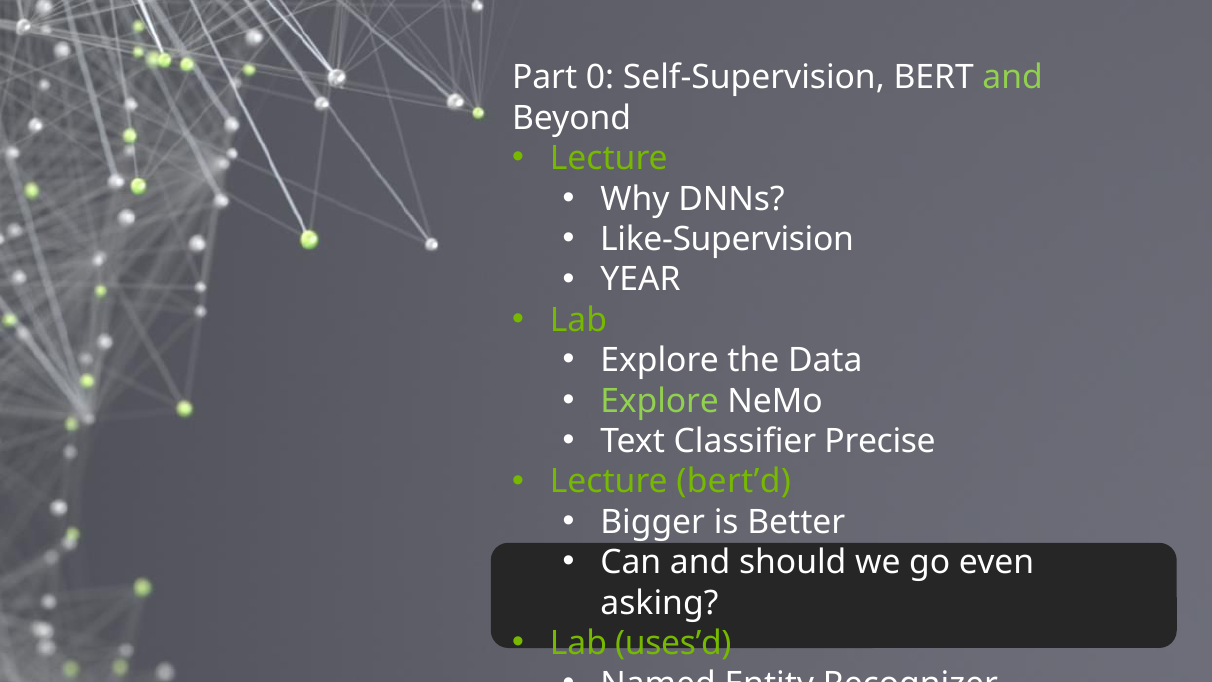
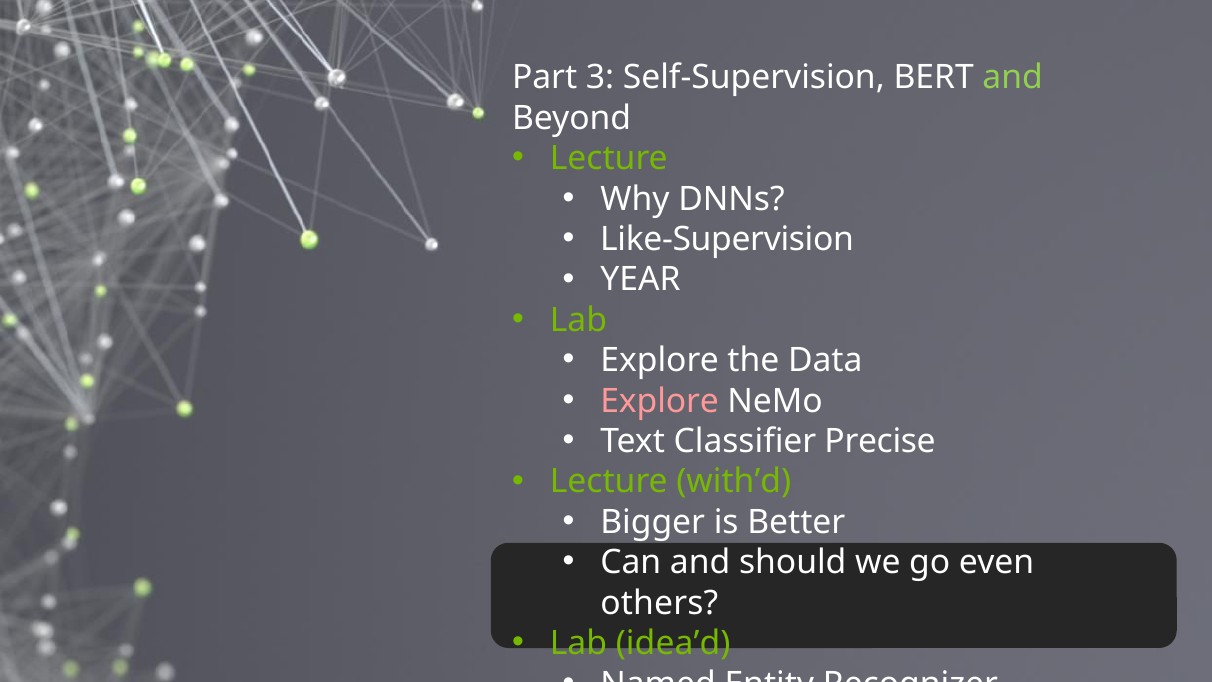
0: 0 -> 3 (600, 78)
Explore colour: light green -> pink (660, 401)
bert’d: bert’d -> with’d (734, 482)
asking: asking -> others (659, 603)
uses’d: uses’d -> idea’d (673, 643)
